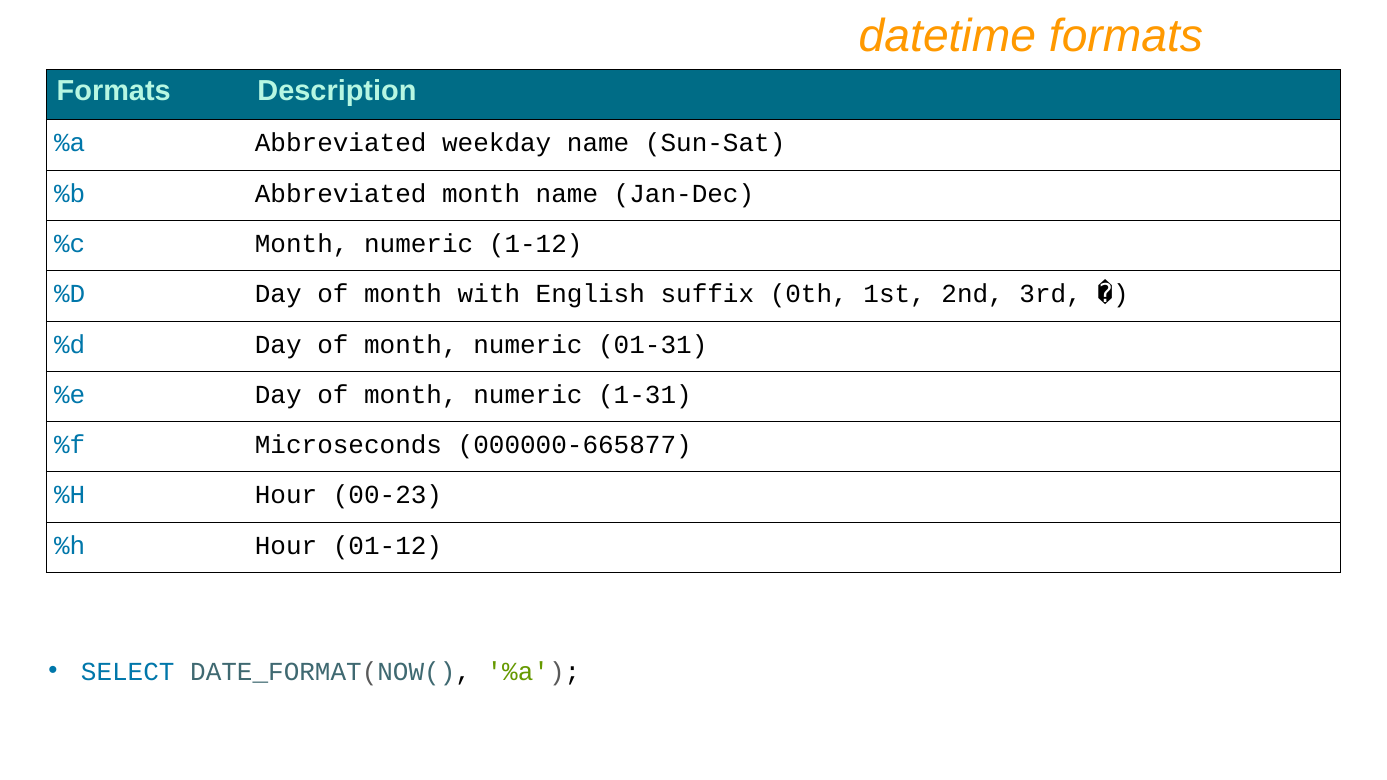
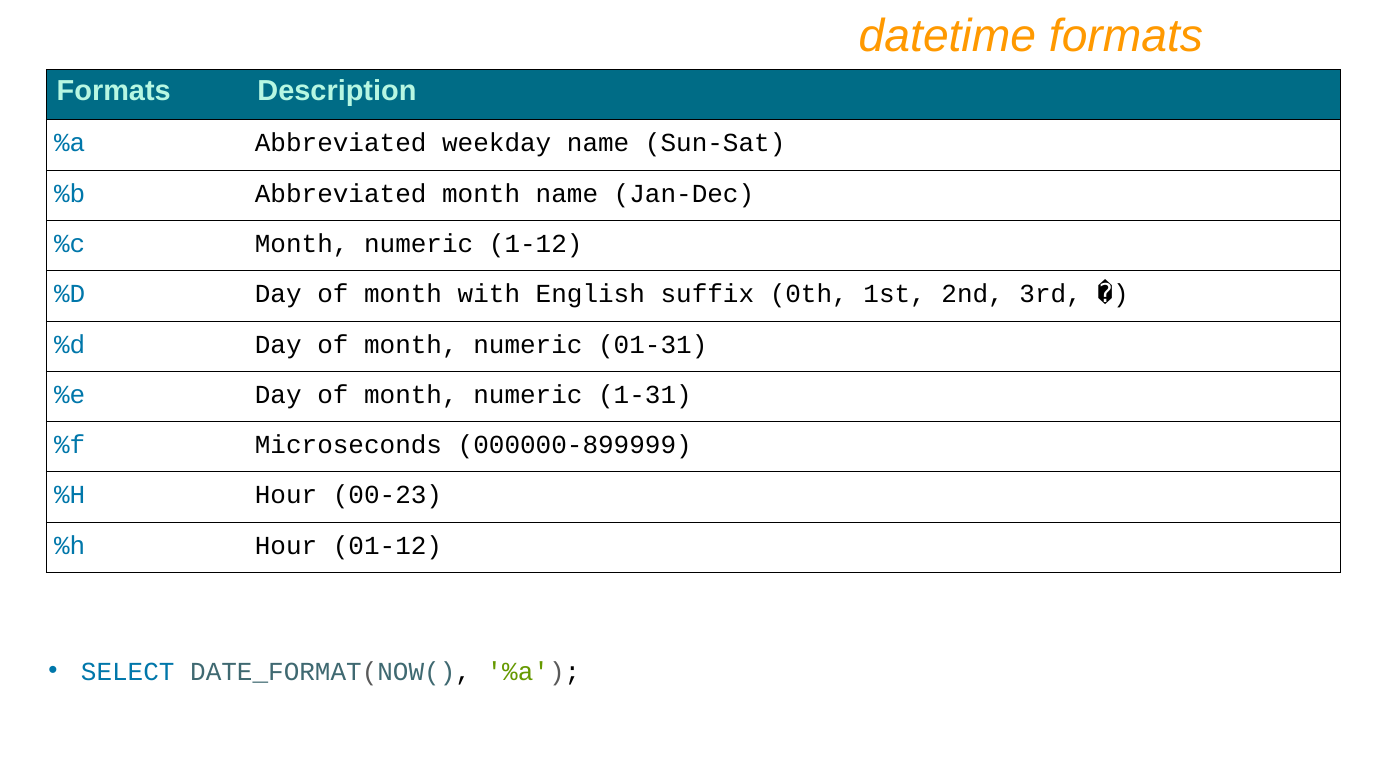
000000-665877: 000000-665877 -> 000000-899999 (575, 445)
